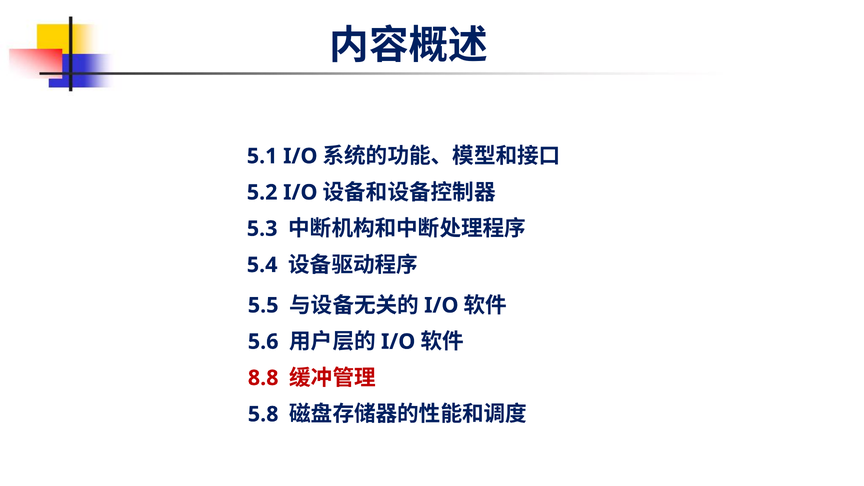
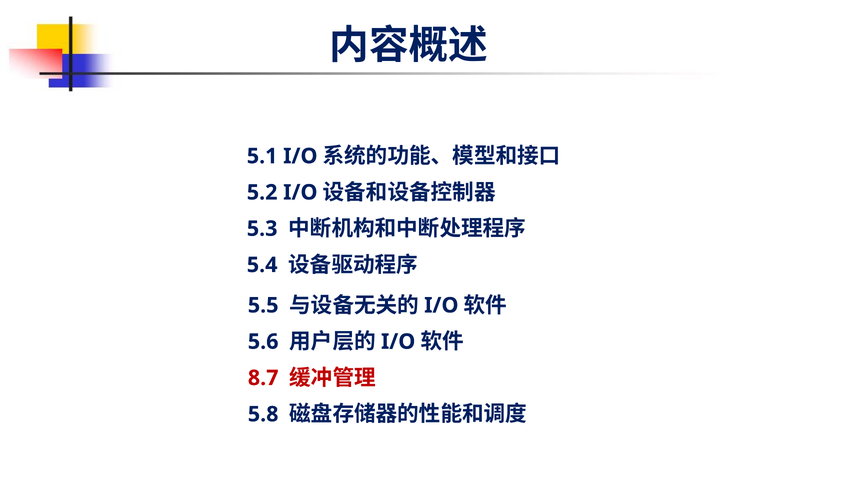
8.8: 8.8 -> 8.7 (263, 378)
